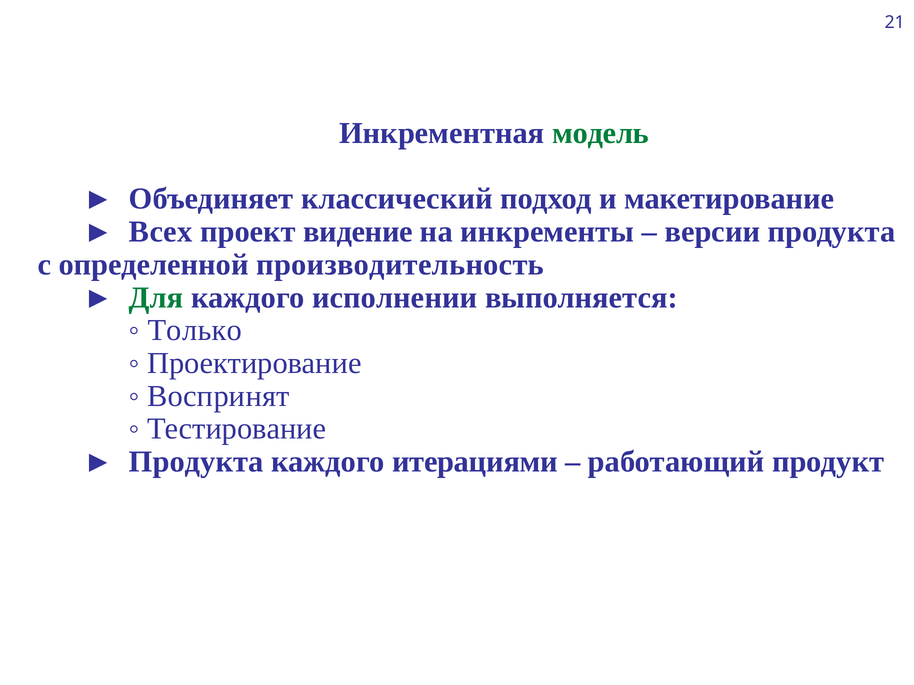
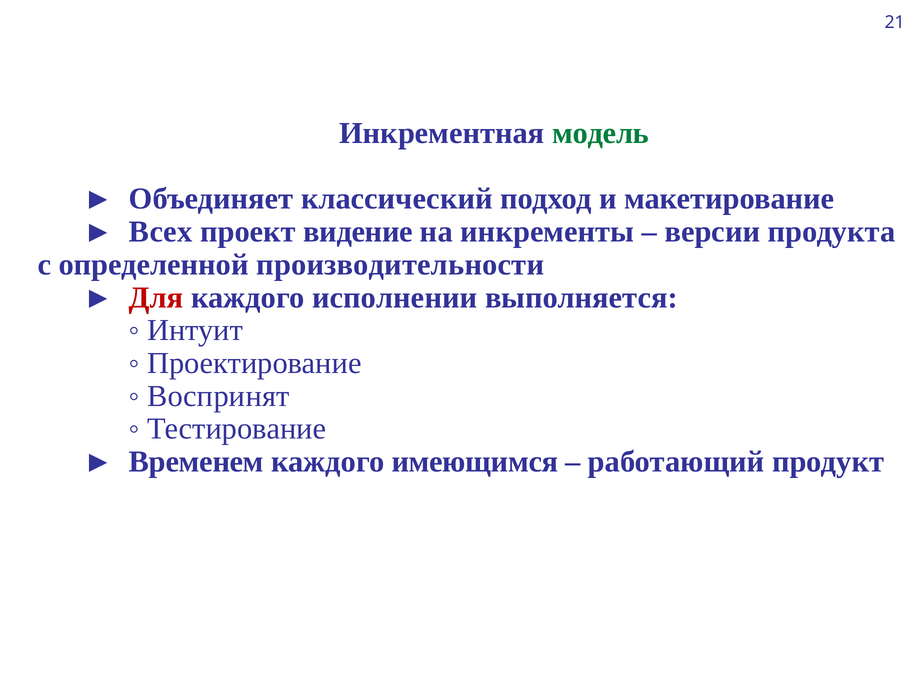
производительность: производительность -> производительности (400, 265)
Для colour: green -> red (156, 298)
Только: Только -> Интуит (195, 331)
Продукта: Продукта -> Временем (196, 462)
итерациями: итерациями -> имеющимся (475, 462)
